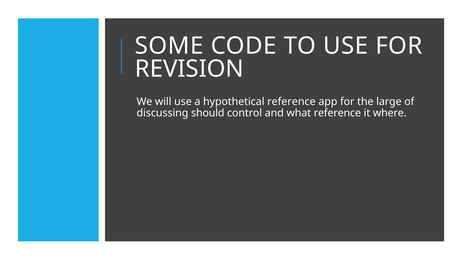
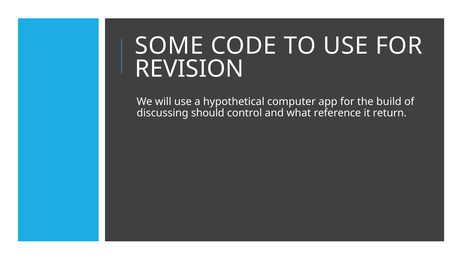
hypothetical reference: reference -> computer (291, 102)
large: large -> build (389, 102)
where: where -> return (390, 113)
